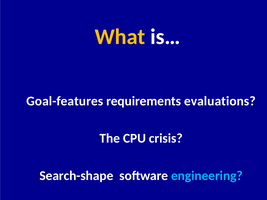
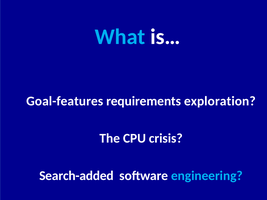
What colour: yellow -> light blue (120, 37)
evaluations: evaluations -> exploration (220, 101)
Search-shape: Search-shape -> Search-added (76, 176)
